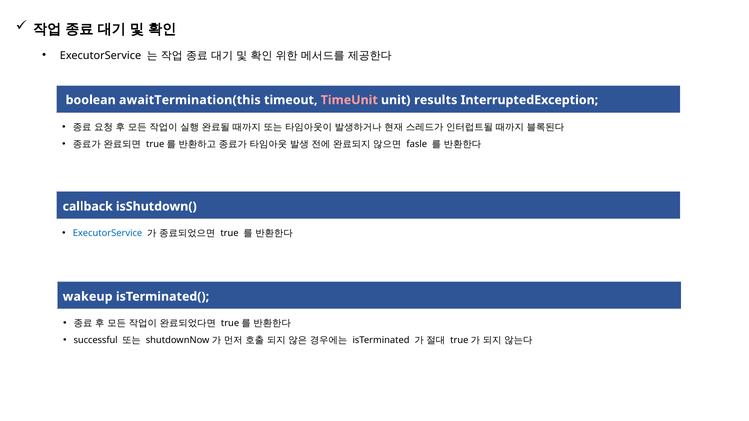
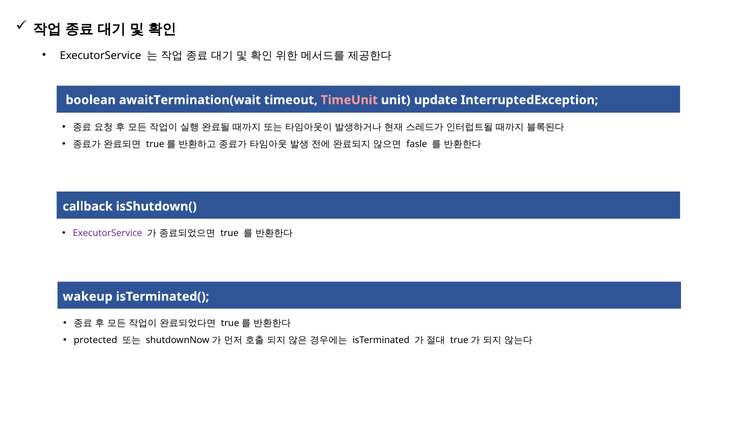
awaitTermination(this: awaitTermination(this -> awaitTermination(wait (190, 100)
results: results -> update (436, 100)
ExecutorService colour: blue -> purple (108, 233)
successful: successful -> protected (95, 340)
